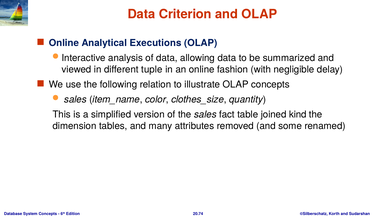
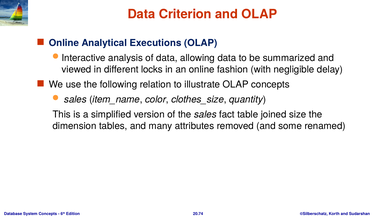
tuple: tuple -> locks (152, 69)
kind: kind -> size (298, 114)
